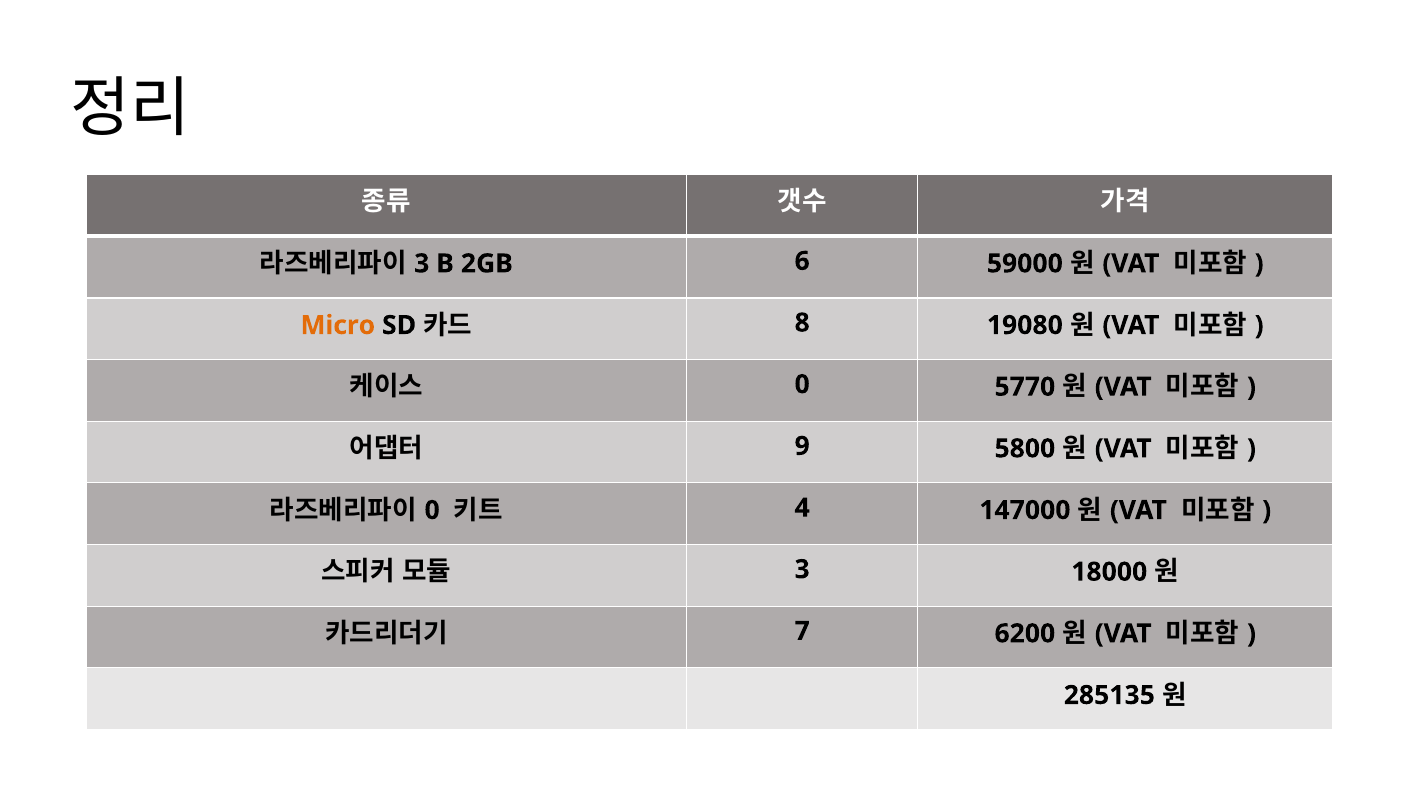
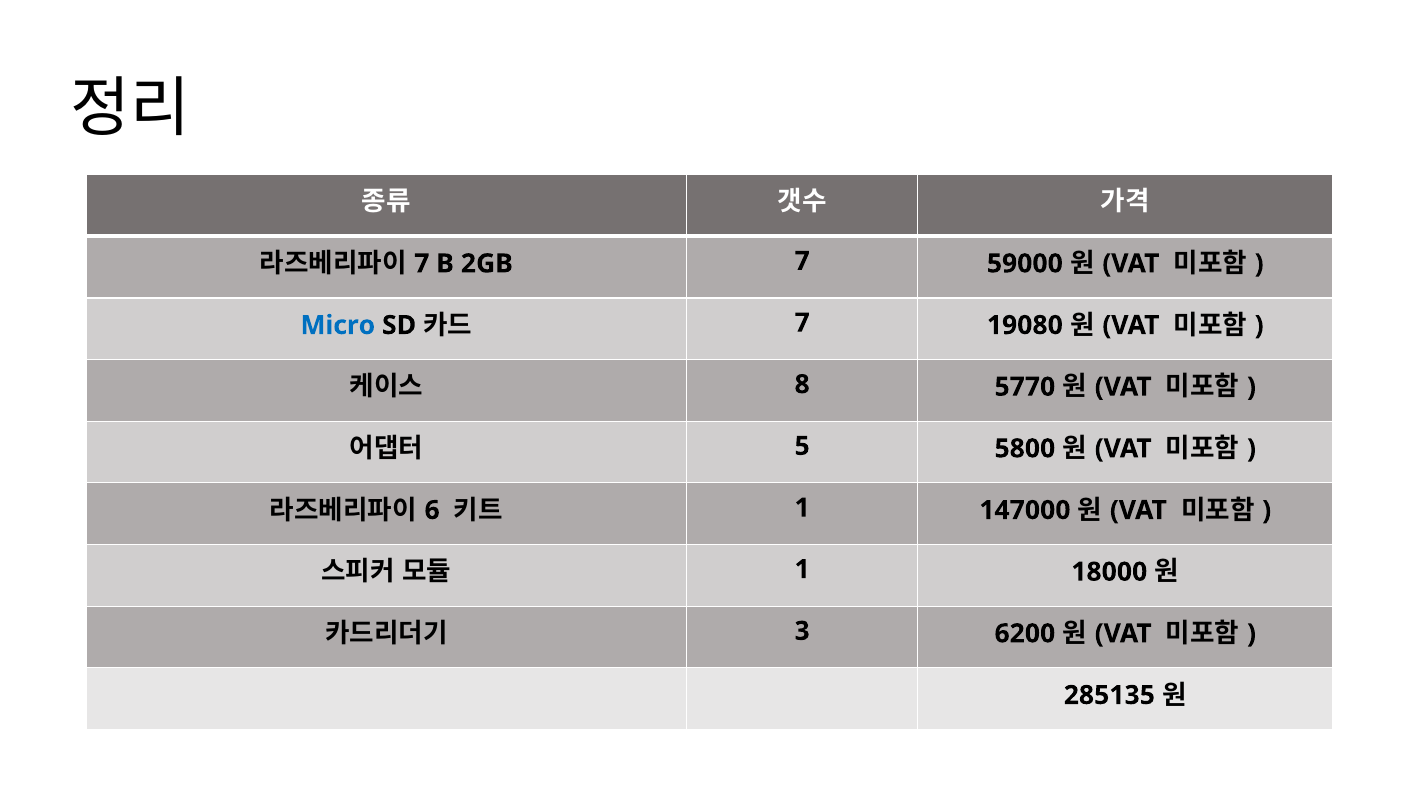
3: 3 -> 7 (422, 264)
2GB 6: 6 -> 7 (802, 261)
Micro colour: orange -> blue (338, 325)
8: 8 -> 7 (802, 323)
0: 0 -> 8 (802, 385)
9: 9 -> 5 (802, 446)
0: 0 -> 6 (432, 510)
4: 4 -> 1 (802, 508)
3: 3 -> 1 (802, 570)
7: 7 -> 3 (802, 631)
